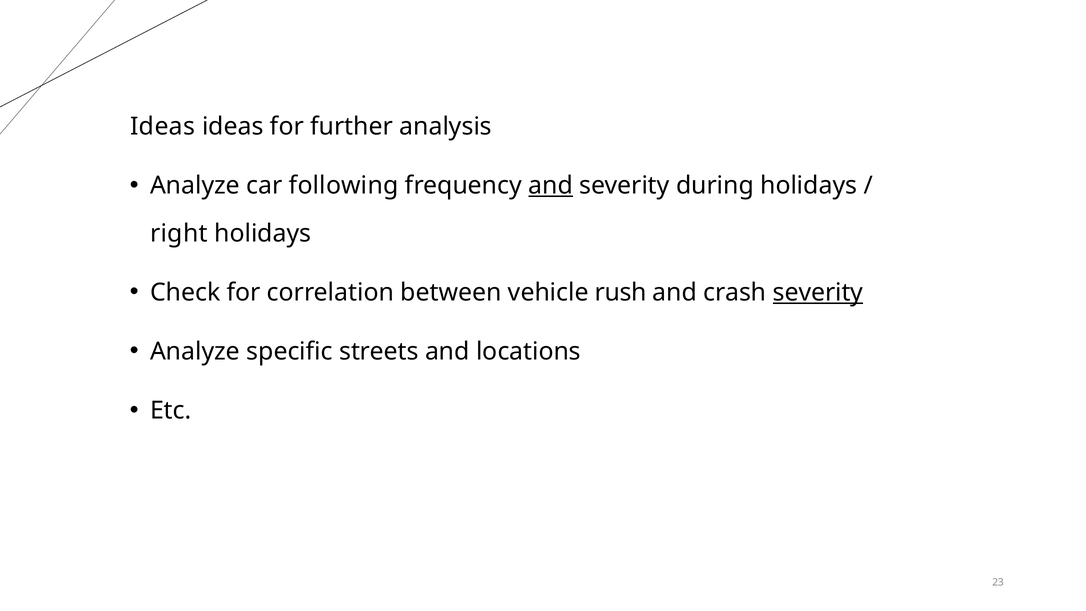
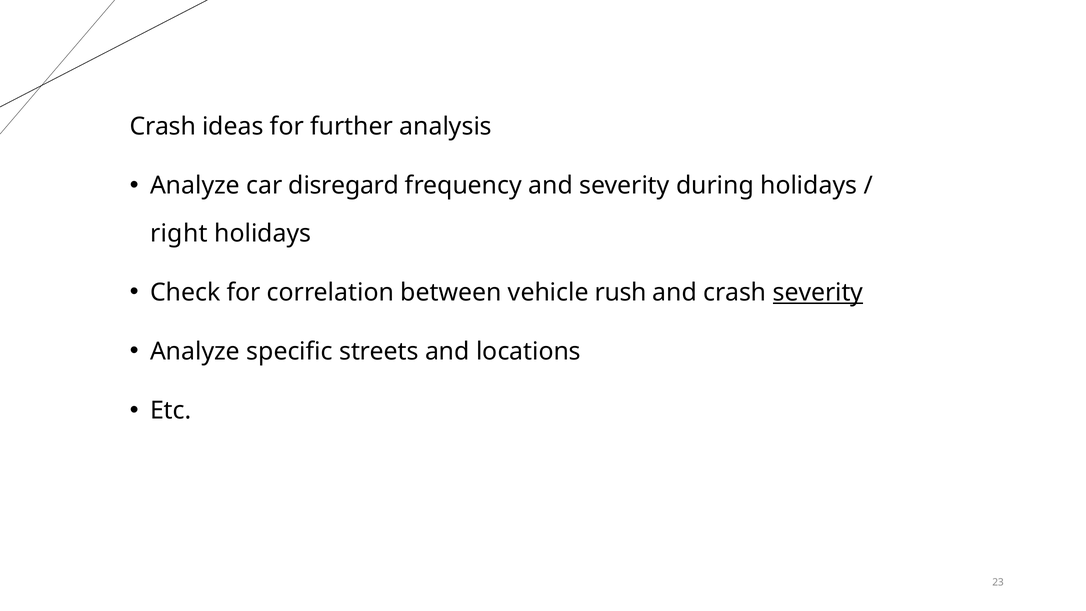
Ideas: Ideas -> Crash (163, 127)
following: following -> disregard (344, 186)
and underline: present -> none (551, 186)
